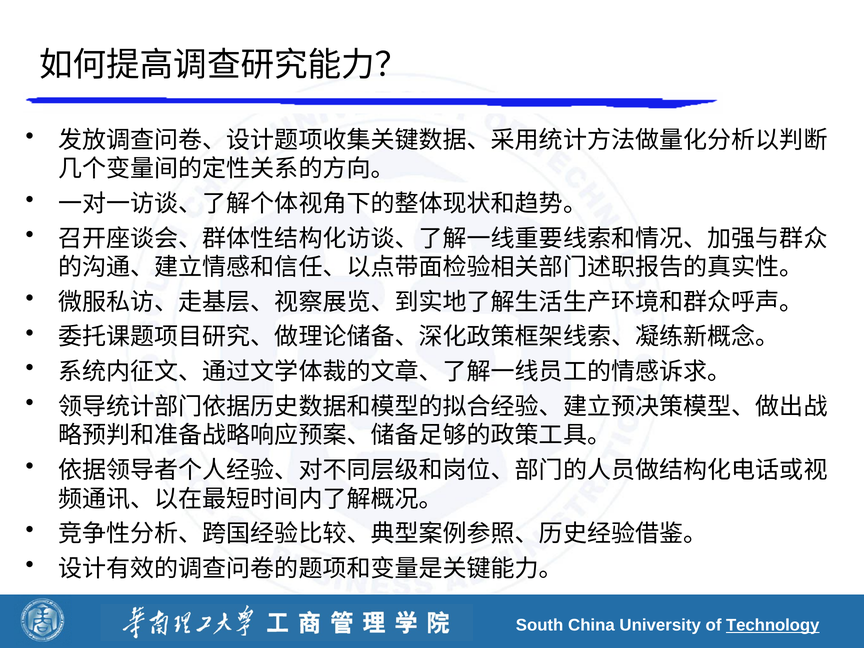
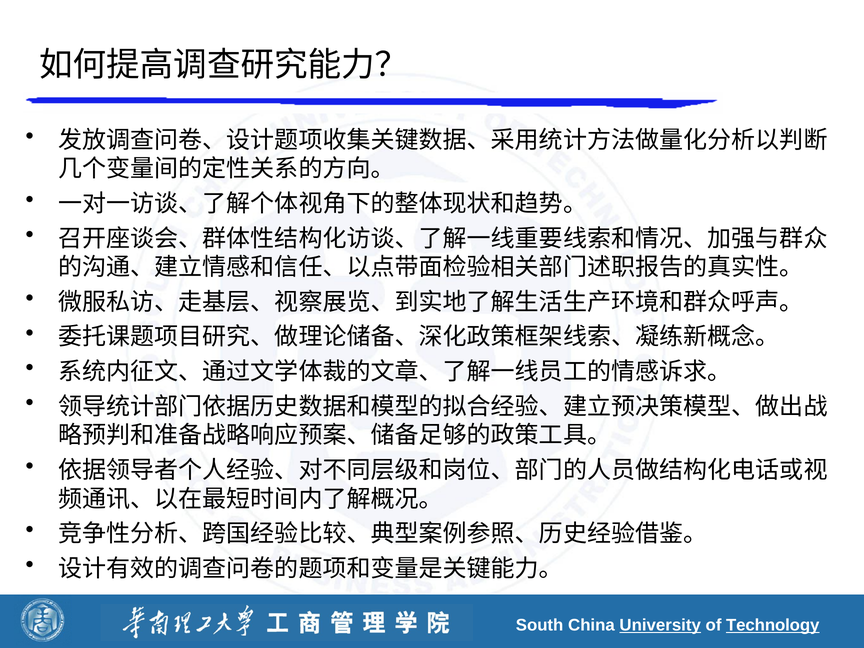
University underline: none -> present (660, 625)
